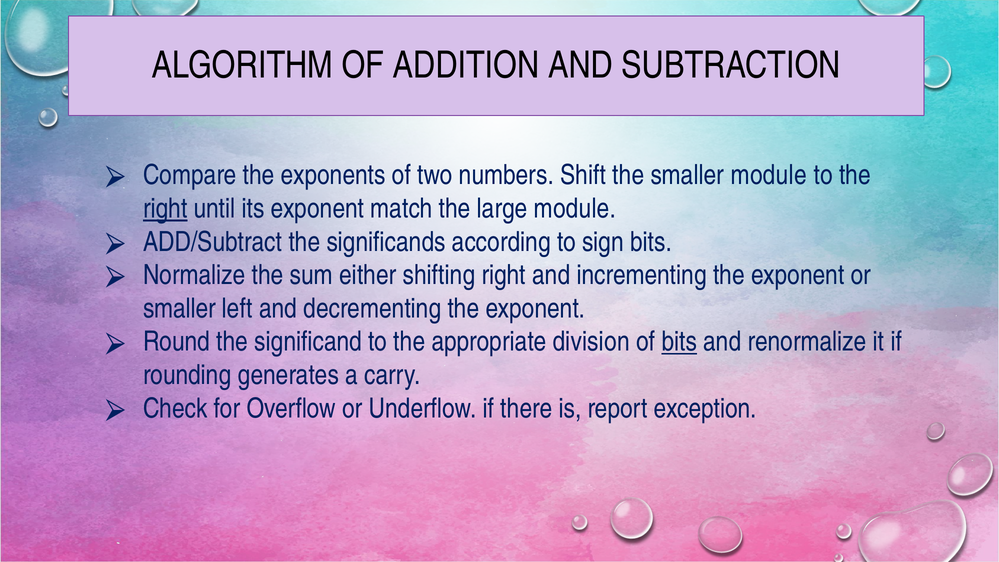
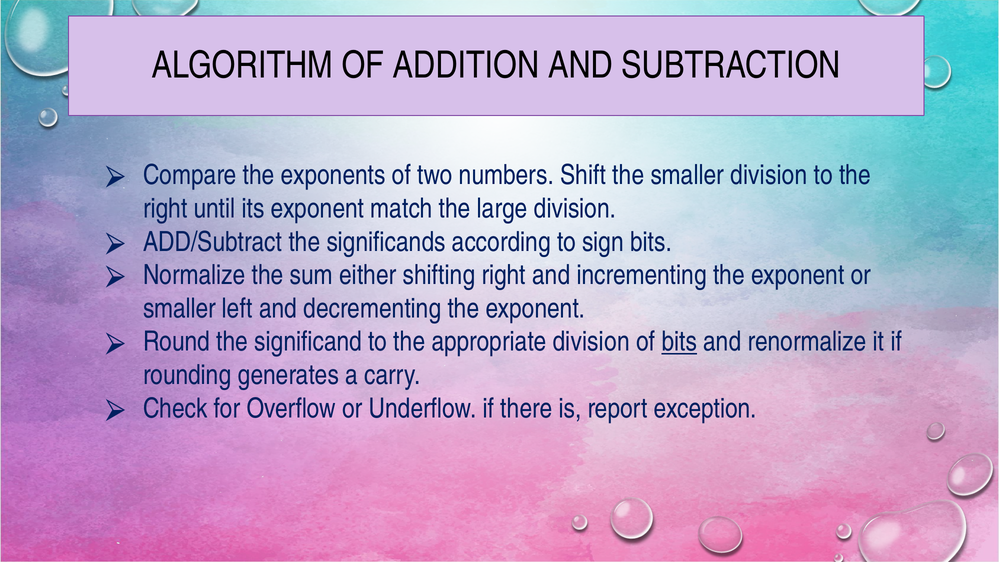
smaller module: module -> division (769, 175)
right underline: present -> none (165, 209)
large module: module -> division (575, 209)
